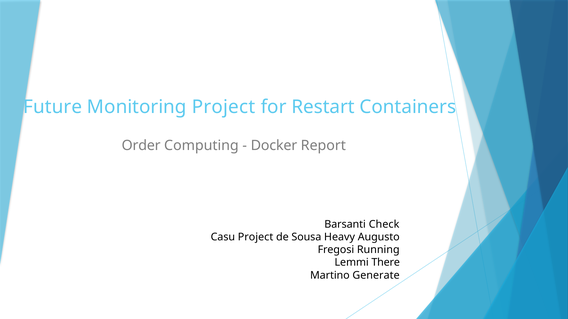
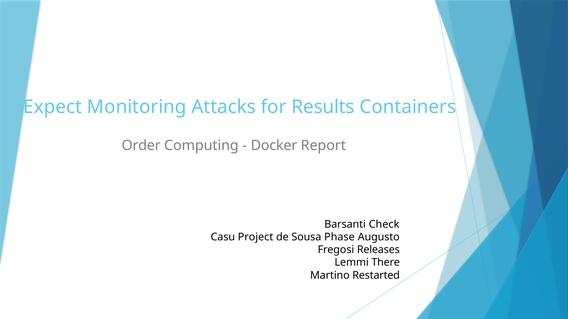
Future: Future -> Expect (53, 107)
Monitoring Project: Project -> Attacks (224, 107)
Restart: Restart -> Results (323, 107)
Heavy: Heavy -> Phase (339, 237)
Running: Running -> Releases (378, 250)
Generate: Generate -> Restarted (376, 276)
